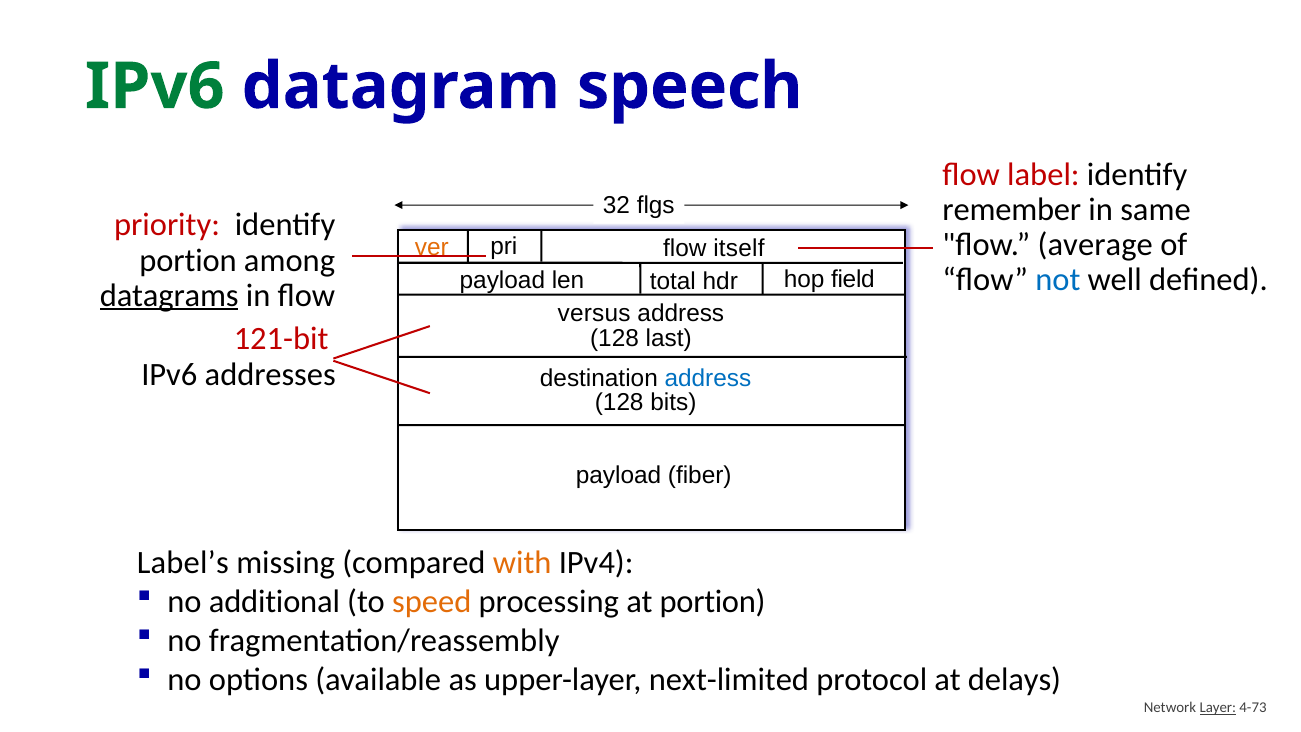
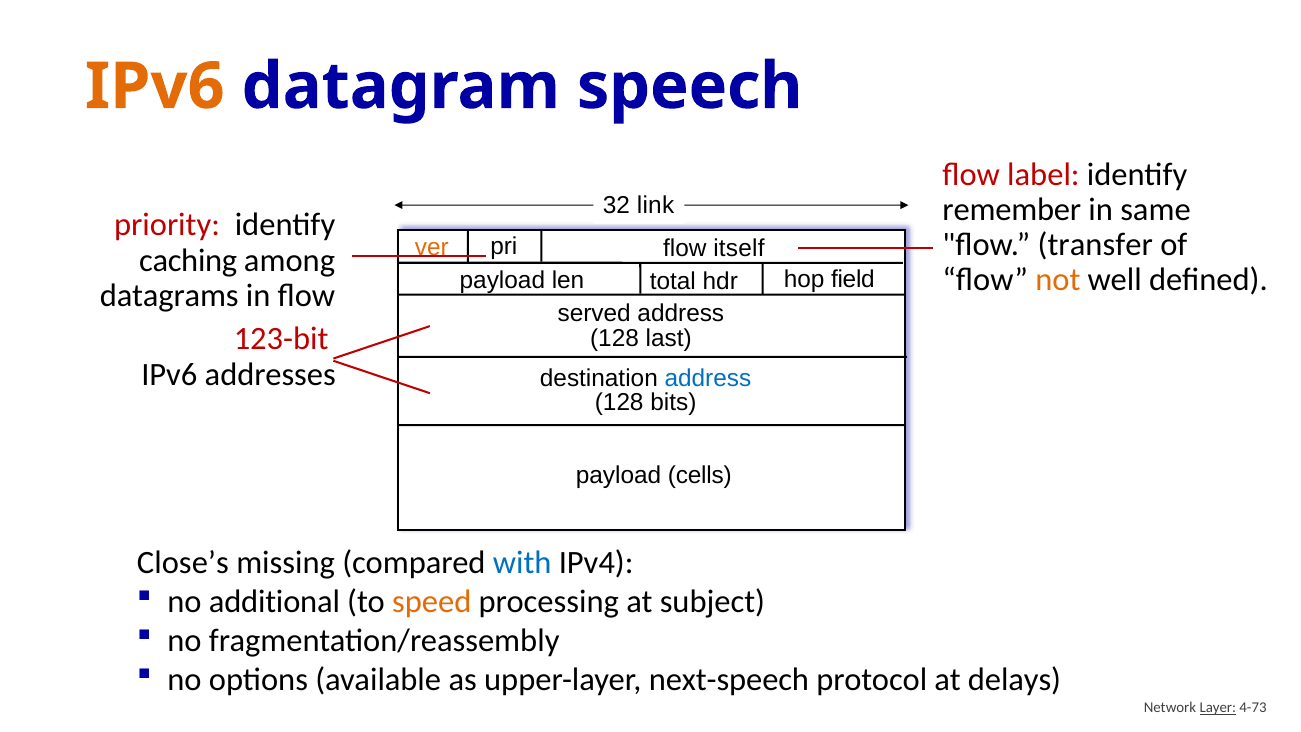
IPv6 colour: green -> orange (155, 87)
flgs: flgs -> link (656, 206)
average: average -> transfer (1095, 245)
portion: portion -> caching (188, 260)
not colour: blue -> orange (1058, 280)
datagrams underline: present -> none (169, 295)
versus: versus -> served (594, 313)
121-bit: 121-bit -> 123-bit (281, 339)
fiber: fiber -> cells (700, 476)
Label’s: Label’s -> Close’s (183, 563)
with colour: orange -> blue (522, 563)
at portion: portion -> subject (712, 602)
next-limited: next-limited -> next-speech (729, 680)
